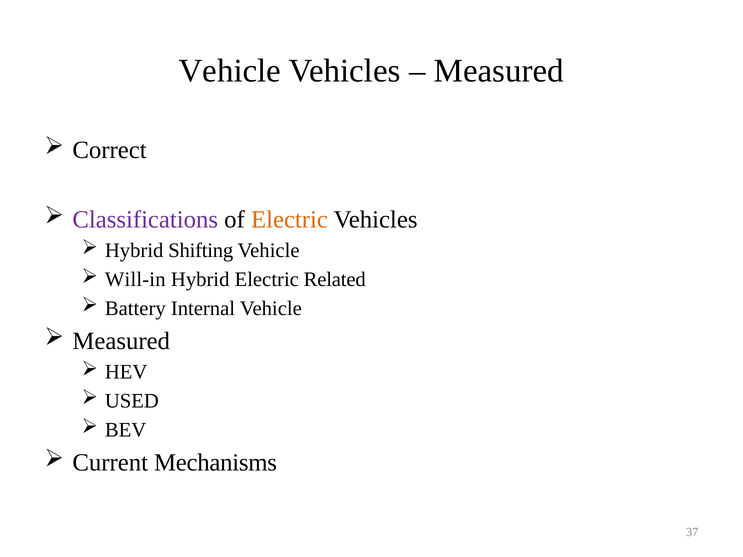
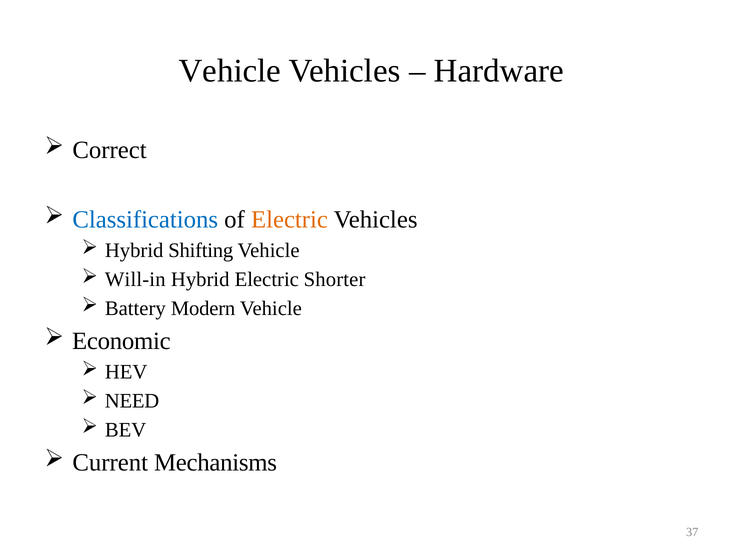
Measured: Measured -> Hardware (499, 71)
Classifications colour: purple -> blue (145, 220)
Related: Related -> Shorter (335, 280)
Internal: Internal -> Modern (203, 309)
Measured: Measured -> Economic (121, 341)
USED: USED -> NEED (132, 401)
